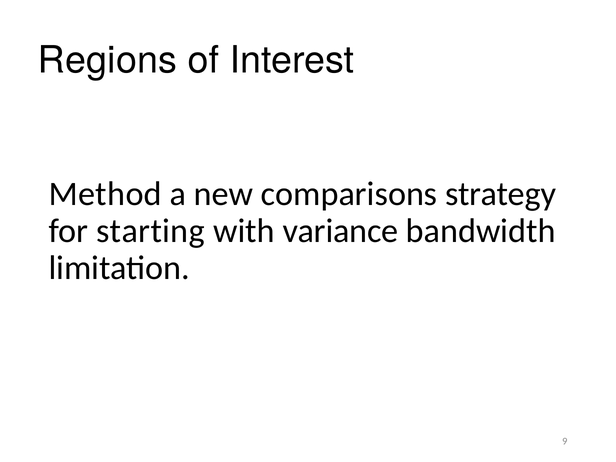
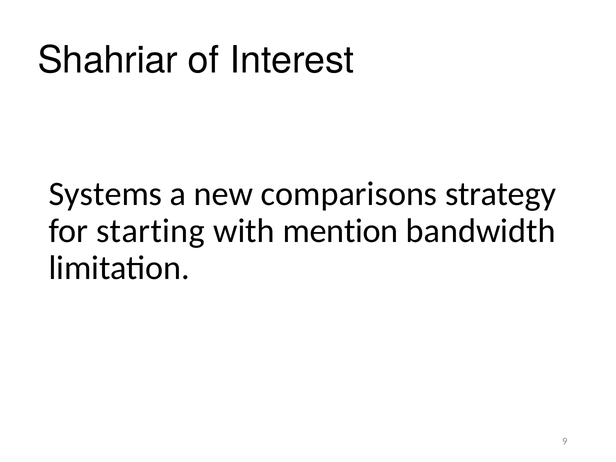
Regions: Regions -> Shahriar (108, 60)
Method: Method -> Systems (105, 194)
variance: variance -> mention (341, 231)
